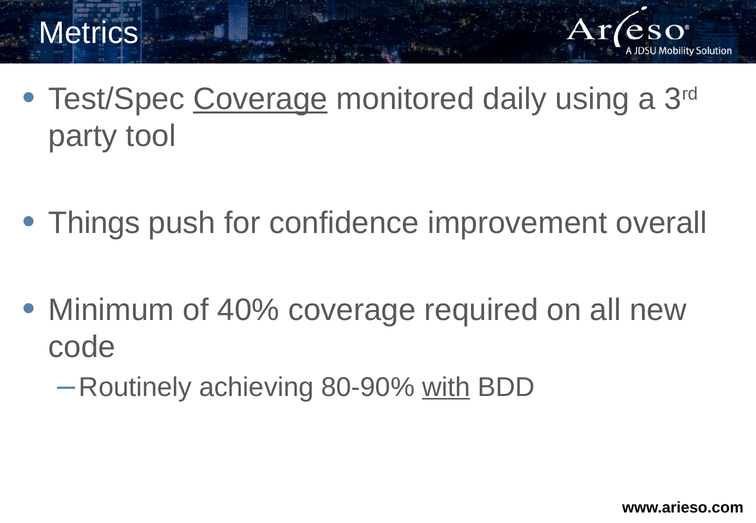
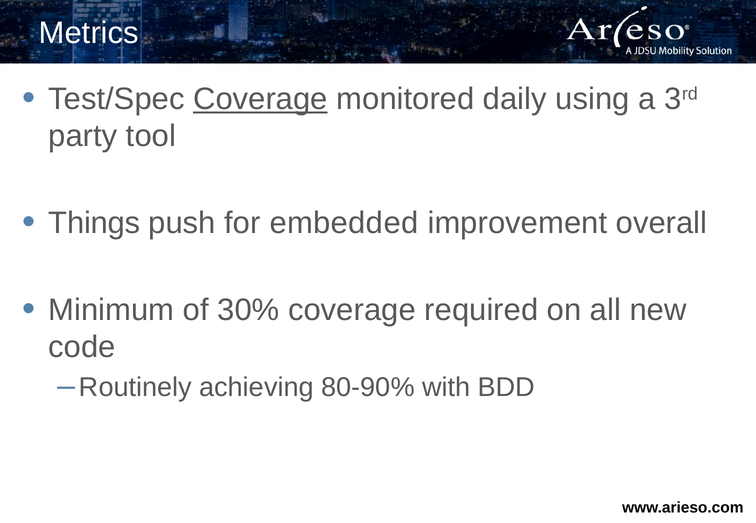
confidence: confidence -> embedded (344, 223)
40%: 40% -> 30% (248, 310)
with underline: present -> none (446, 387)
